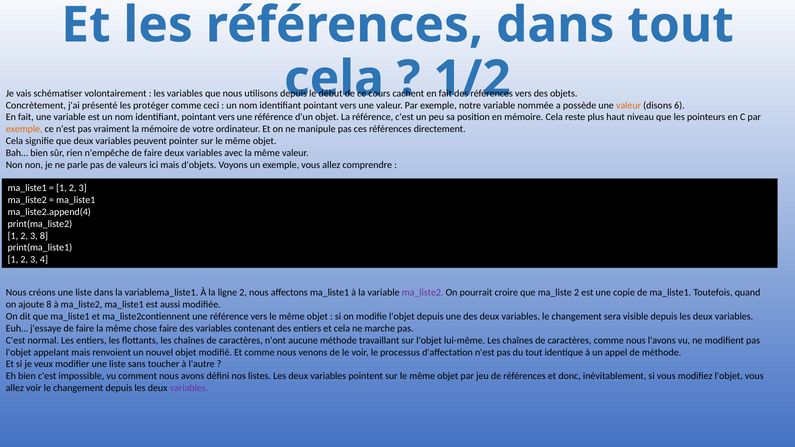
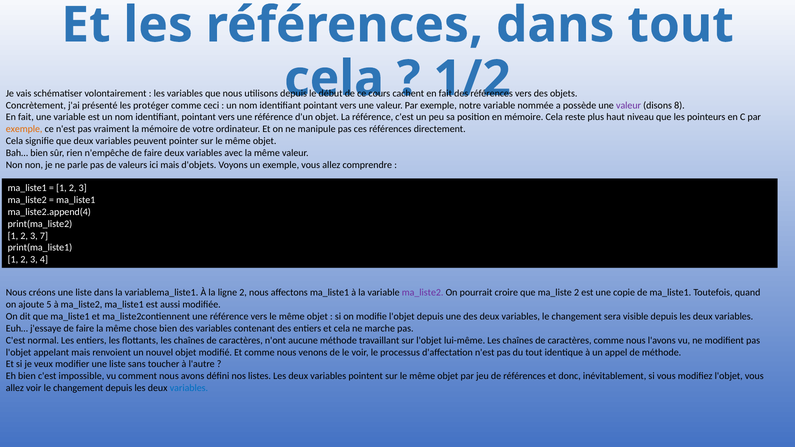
valeur colour: orange -> purple (629, 105)
6: 6 -> 8 (679, 105)
3 8: 8 -> 7 (44, 236)
ajoute 8: 8 -> 5 (49, 305)
chose faire: faire -> bien (168, 329)
variables colour: purple -> blue (189, 388)
